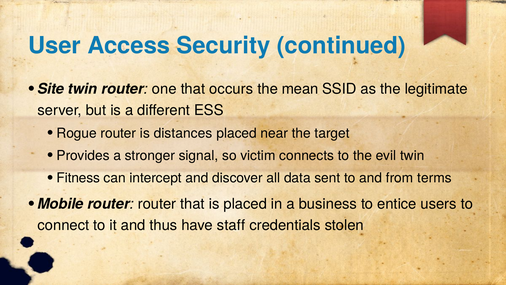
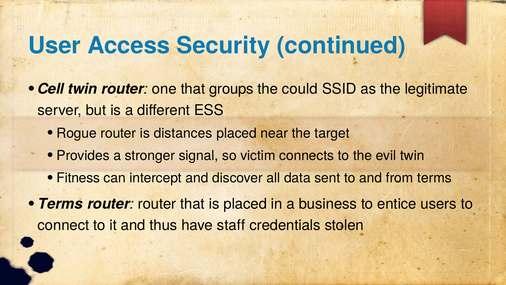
Site: Site -> Cell (51, 89)
occurs: occurs -> groups (231, 89)
mean: mean -> could (300, 89)
Mobile: Mobile -> Terms (60, 204)
